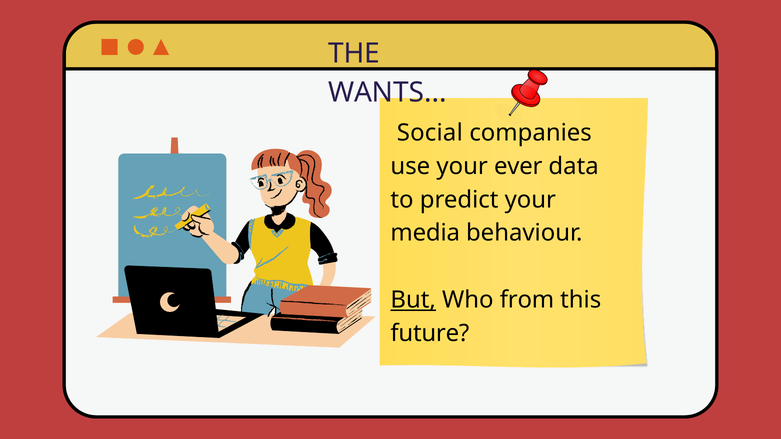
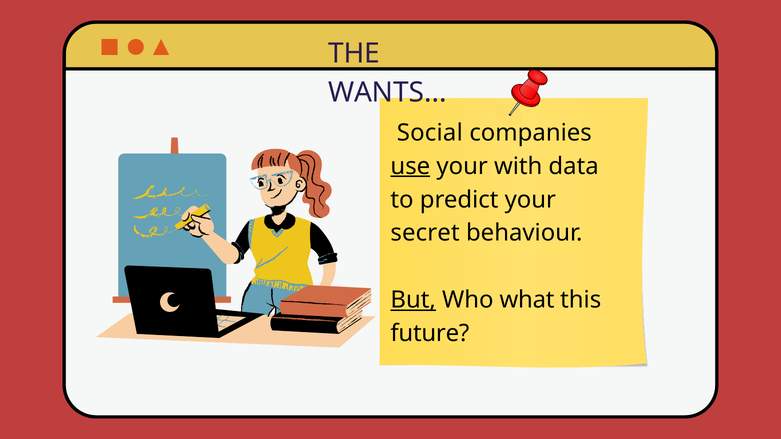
use underline: none -> present (410, 166)
ever: ever -> with (518, 166)
media: media -> secret (425, 233)
from: from -> what (527, 300)
